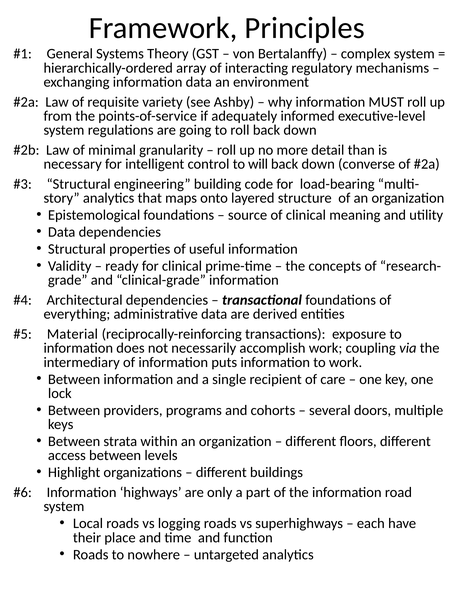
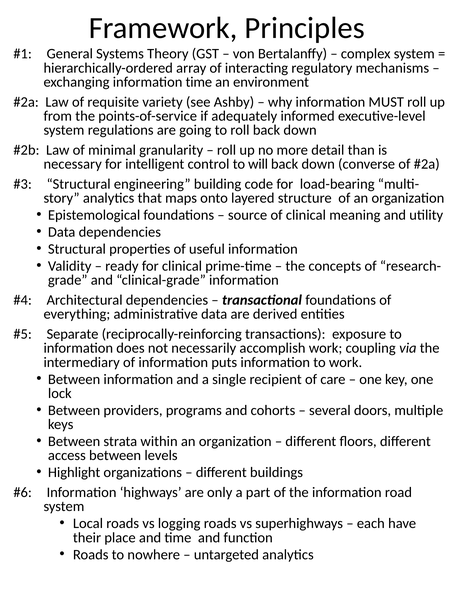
information data: data -> time (199, 82)
Material: Material -> Separate (73, 334)
